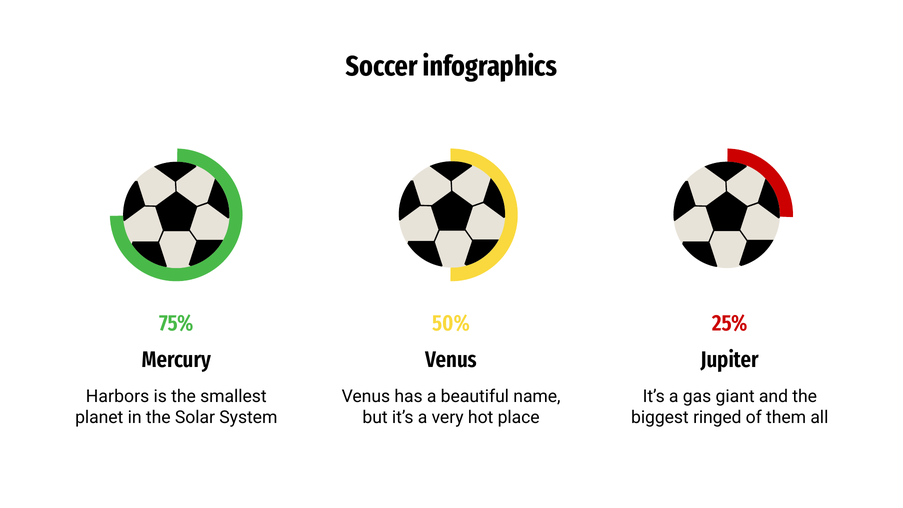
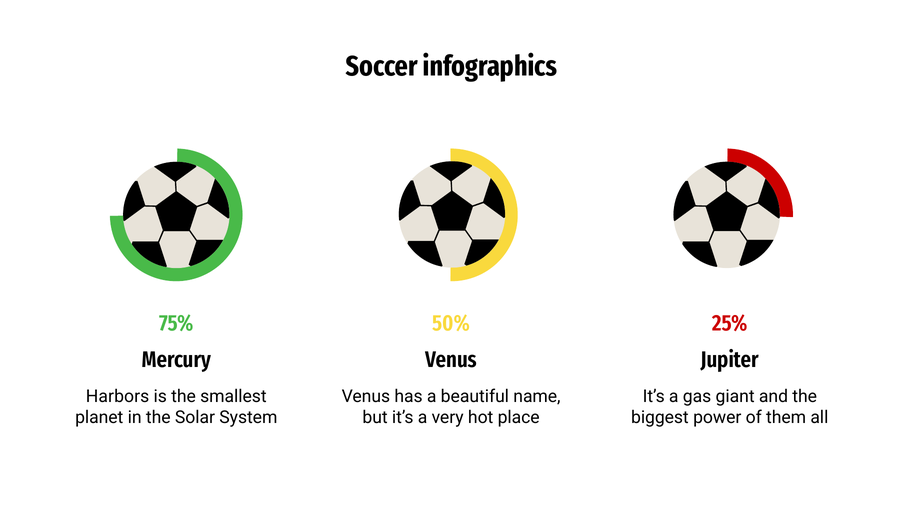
ringed: ringed -> power (717, 418)
